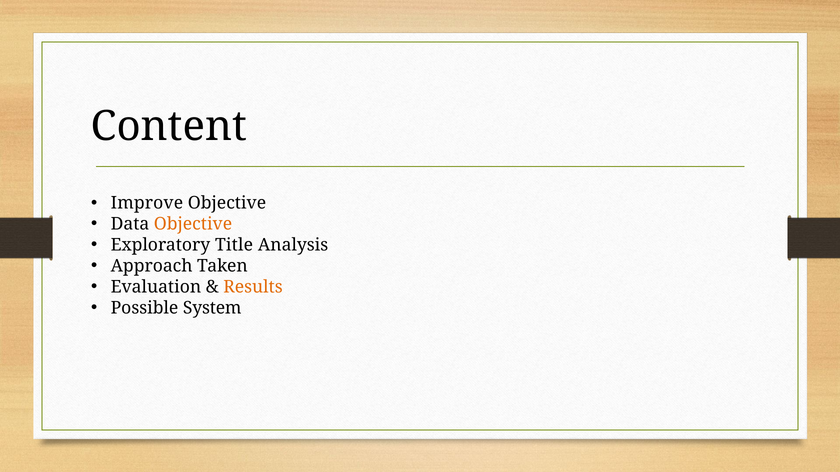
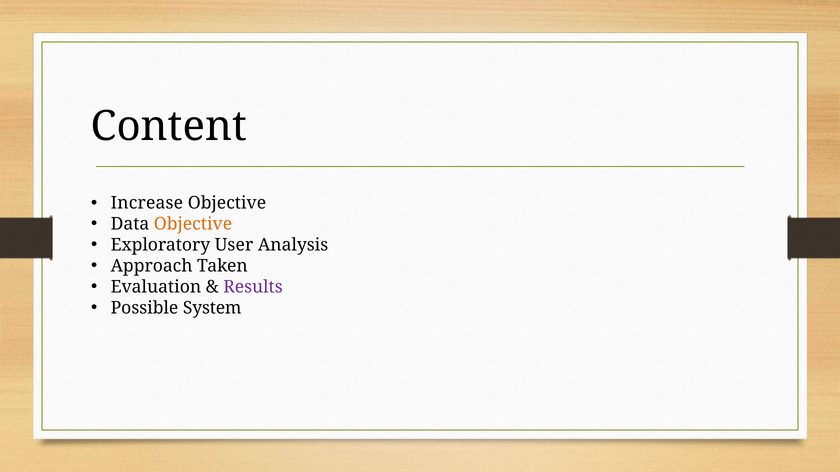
Improve: Improve -> Increase (147, 203)
Title: Title -> User (234, 245)
Results colour: orange -> purple (253, 287)
